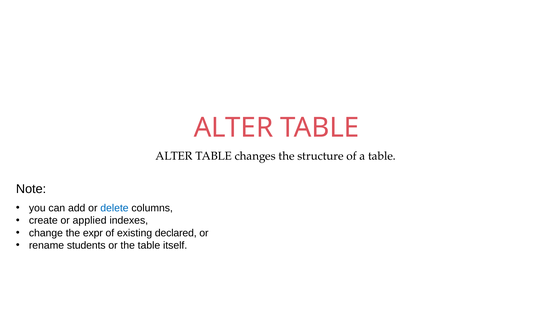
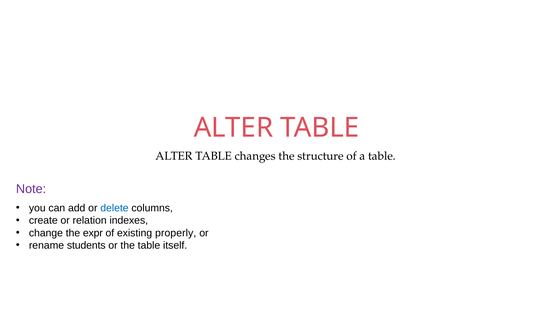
Note colour: black -> purple (31, 189)
applied: applied -> relation (90, 221)
declared: declared -> properly (176, 233)
